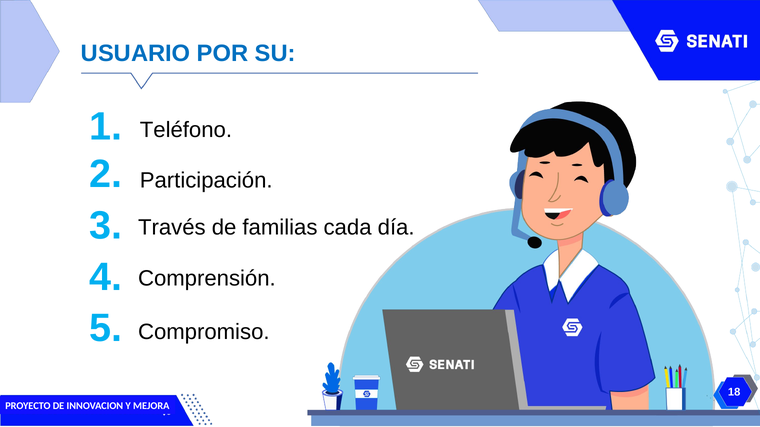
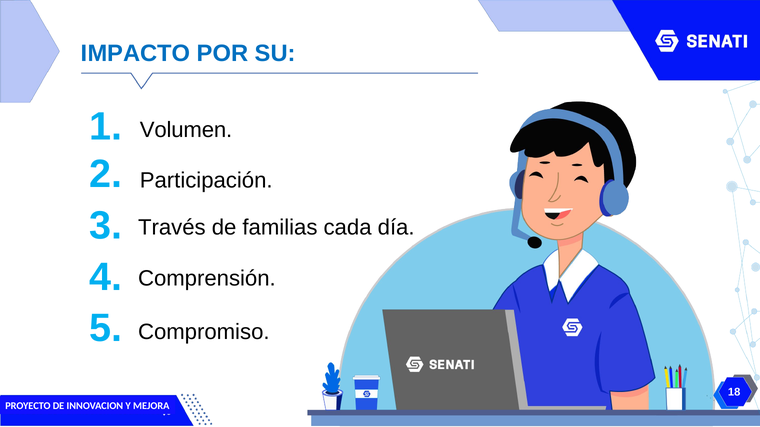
USUARIO: USUARIO -> IMPACTO (136, 53)
Teléfono: Teléfono -> Volumen (186, 130)
